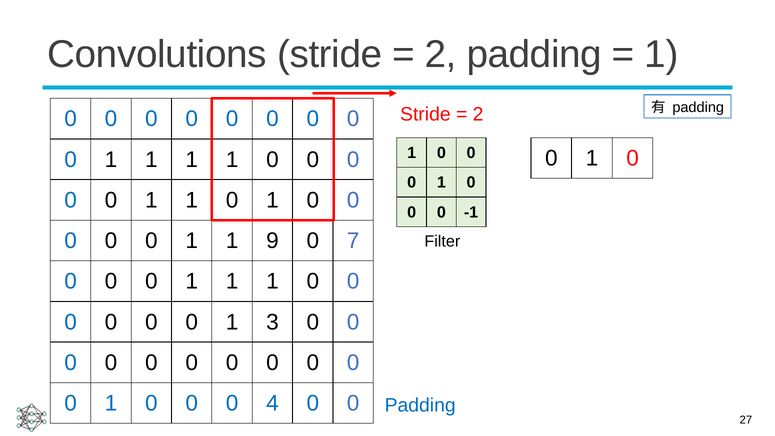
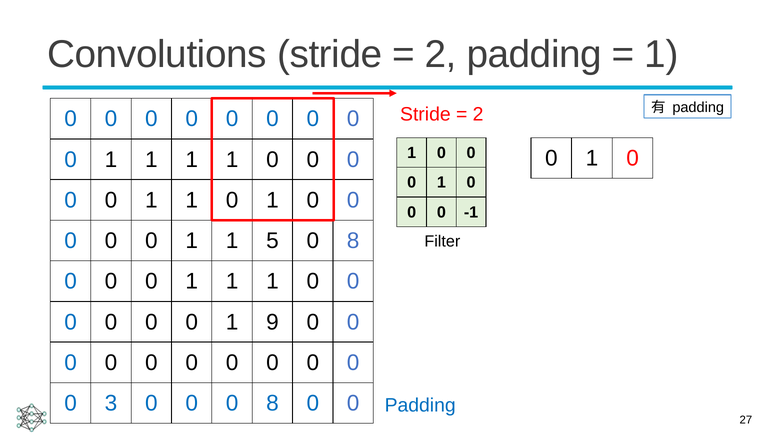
9: 9 -> 5 (272, 241)
7: 7 -> 8 (353, 241)
3: 3 -> 9 (272, 322)
1: 1 -> 3 (111, 403)
0 0 4: 4 -> 8 (272, 403)
